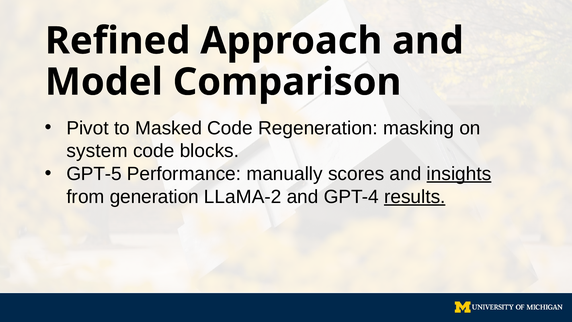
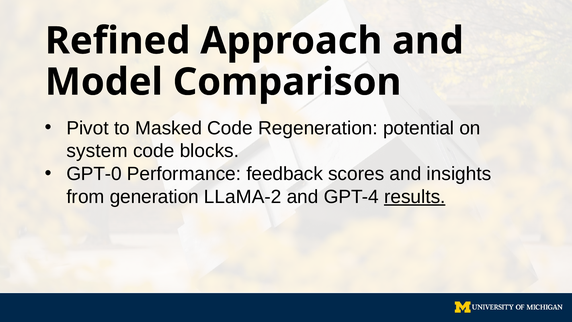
masking: masking -> potential (419, 128)
GPT-5: GPT-5 -> GPT-0 (94, 174)
manually: manually -> feedback (285, 174)
insights underline: present -> none (459, 174)
